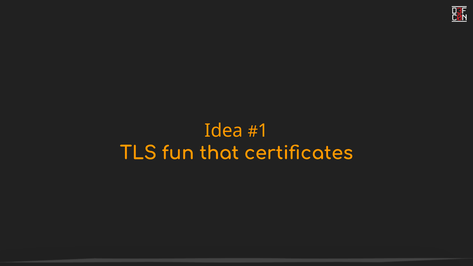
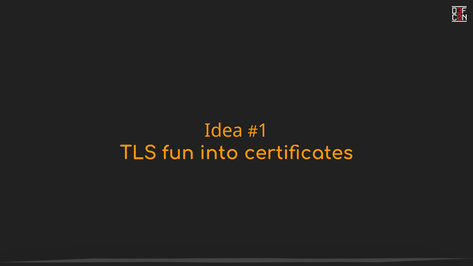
that: that -> into (219, 153)
